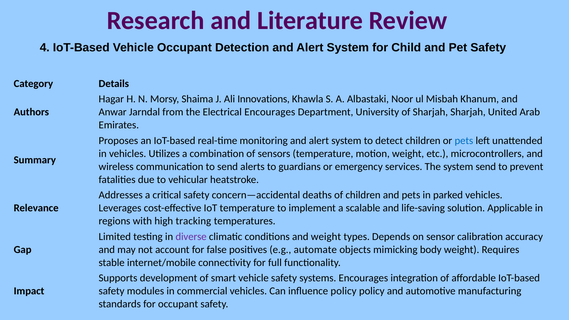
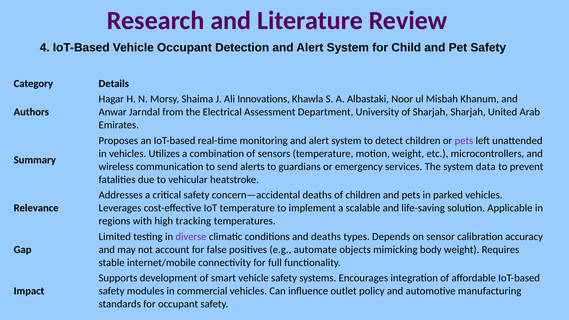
Electrical Encourages: Encourages -> Assessment (270, 112)
pets colour: blue -> purple (464, 141)
system send: send -> data (486, 167)
and weight: weight -> deaths (326, 237)
influence policy: policy -> outlet (344, 291)
